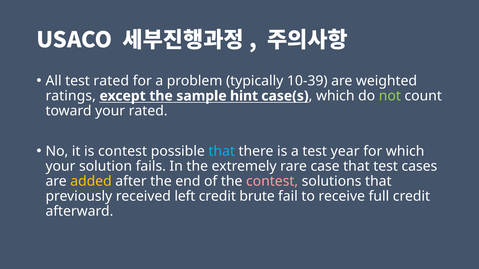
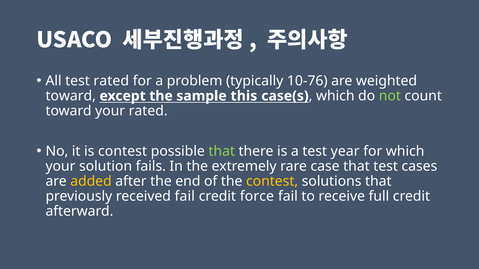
10-39: 10-39 -> 10-76 (307, 81)
ratings: ratings -> toward (71, 96)
hint: hint -> this (244, 96)
that colour: light blue -> light green (222, 151)
contest colour: pink -> yellow (272, 182)
received left: left -> fail (185, 197)
brute: brute -> force (257, 197)
